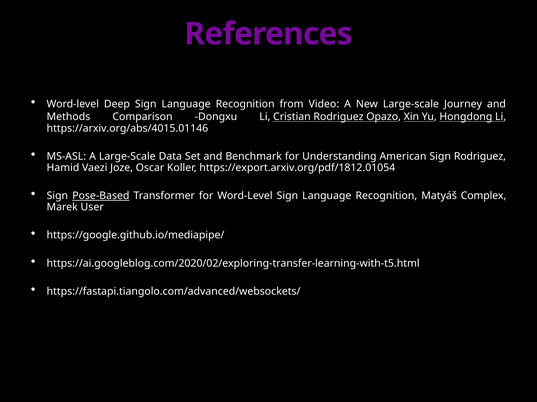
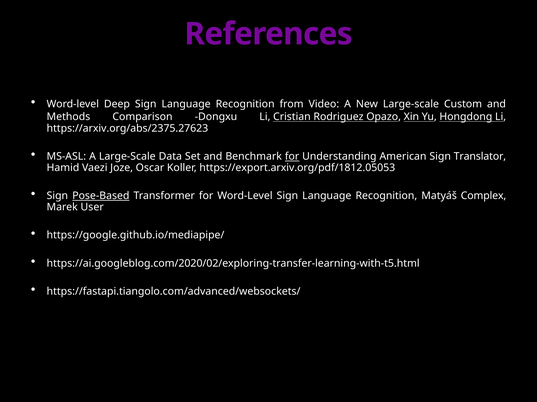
Journey: Journey -> Custom (463, 104)
https://arxiv.org/abs/4015.01146: https://arxiv.org/abs/4015.01146 -> https://arxiv.org/abs/2375.27623 (127, 129)
for underline: none -> present (292, 157)
Sign Rodriguez: Rodriguez -> Translator (480, 157)
https://export.arxiv.org/pdf/1812.01054: https://export.arxiv.org/pdf/1812.01054 -> https://export.arxiv.org/pdf/1812.05053 (297, 168)
